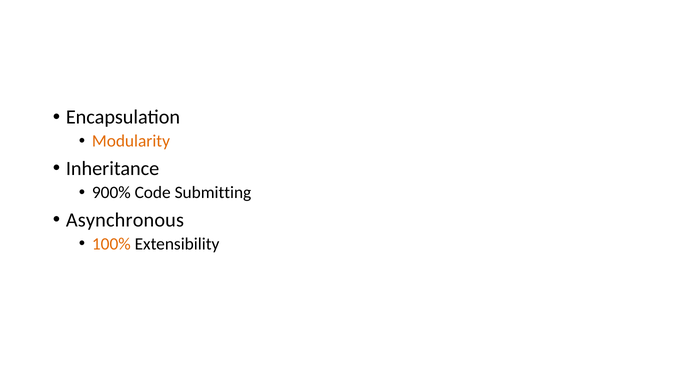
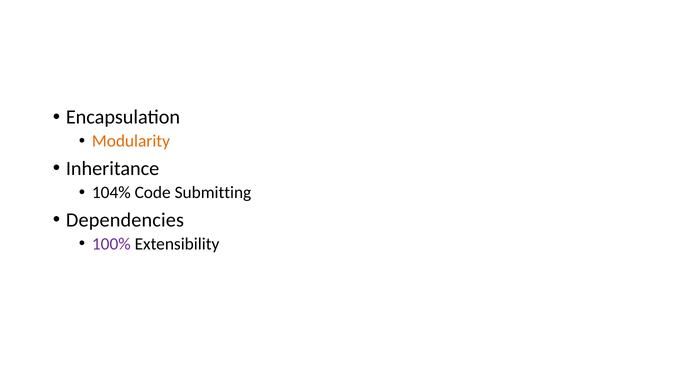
900%: 900% -> 104% (111, 193)
Asynchronous: Asynchronous -> Dependencies (125, 220)
100% colour: orange -> purple (111, 244)
